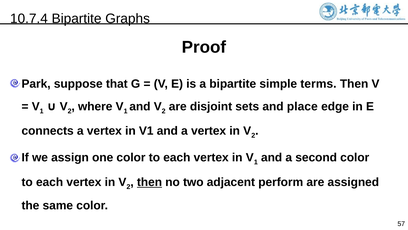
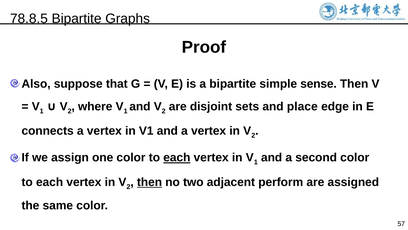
10.7.4: 10.7.4 -> 78.8.5 (29, 19)
Park: Park -> Also (36, 84)
terms: terms -> sense (319, 84)
each underline: none -> present (177, 157)
